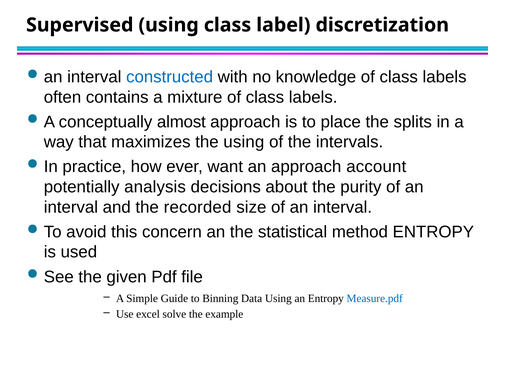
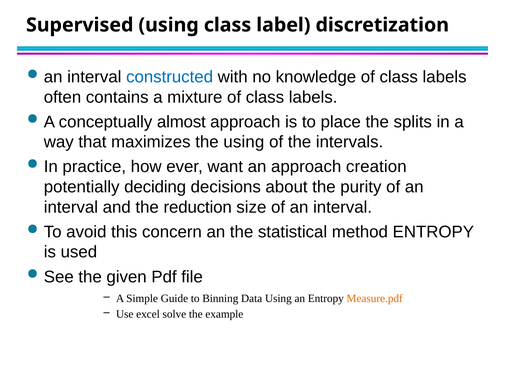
account: account -> creation (376, 167)
analysis: analysis -> deciding (155, 187)
recorded: recorded -> reduction (198, 207)
Measure.pdf colour: blue -> orange (375, 298)
